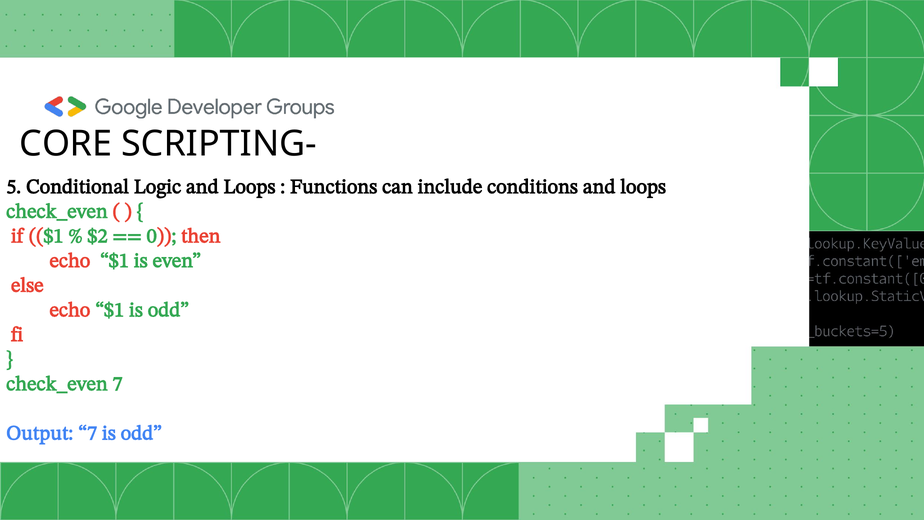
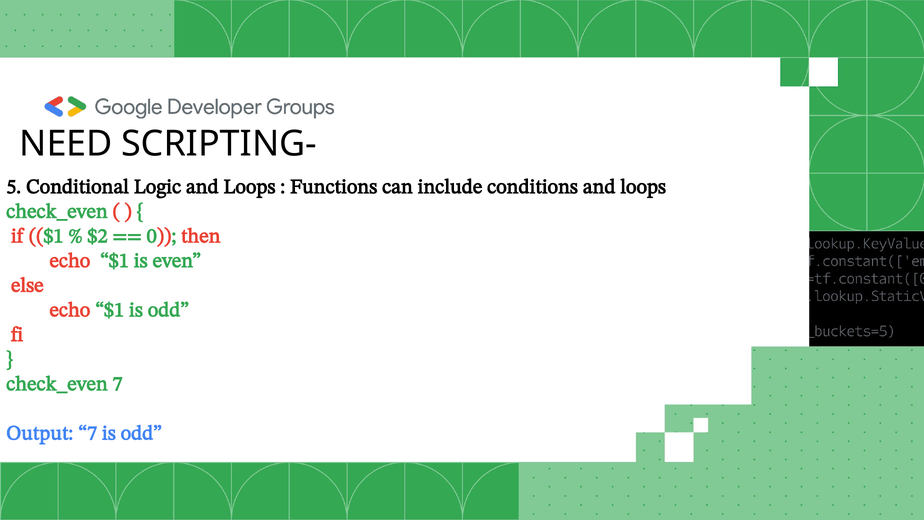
CORE: CORE -> NEED (66, 144)
